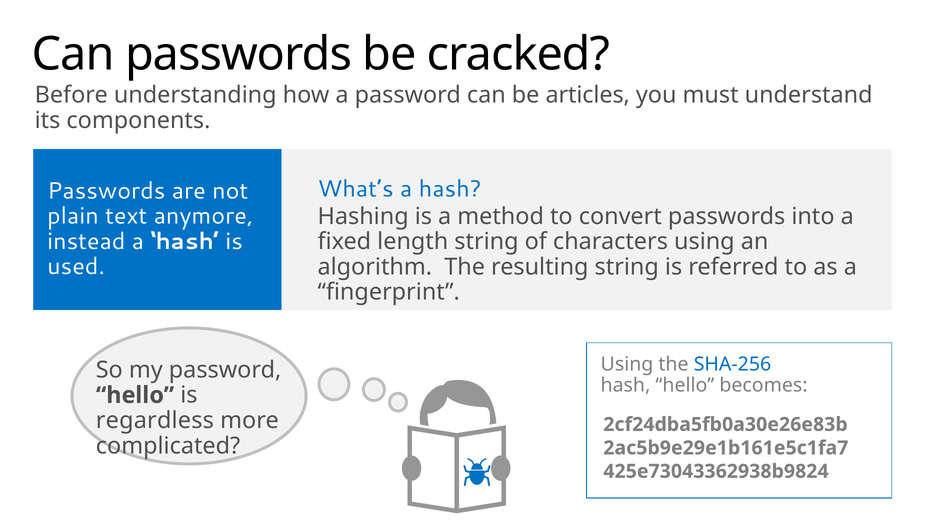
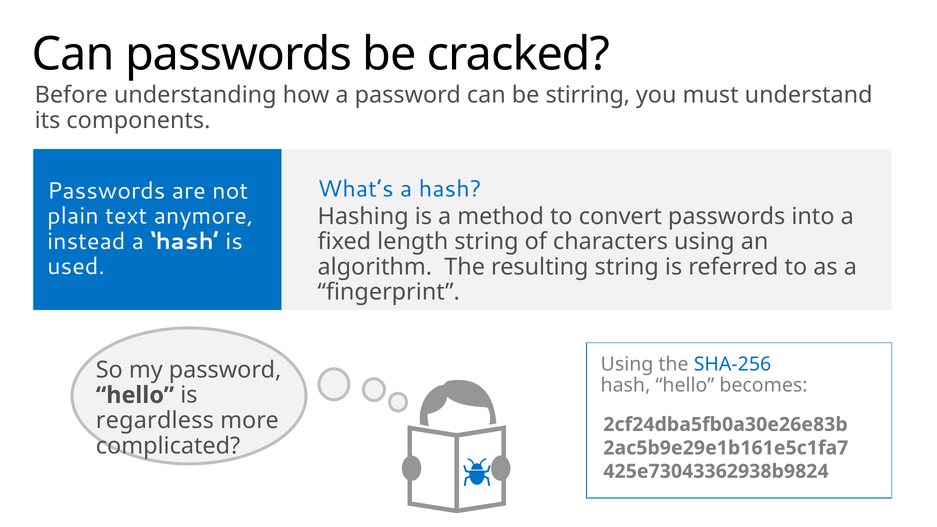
articles: articles -> stirring (588, 95)
